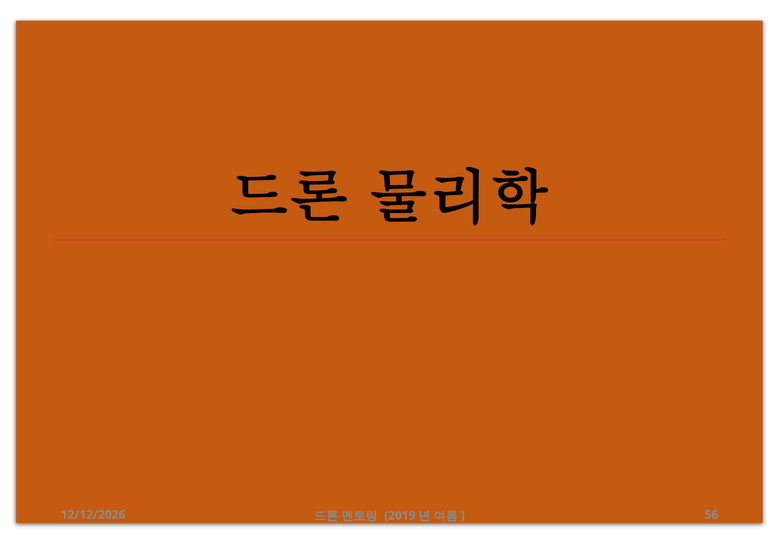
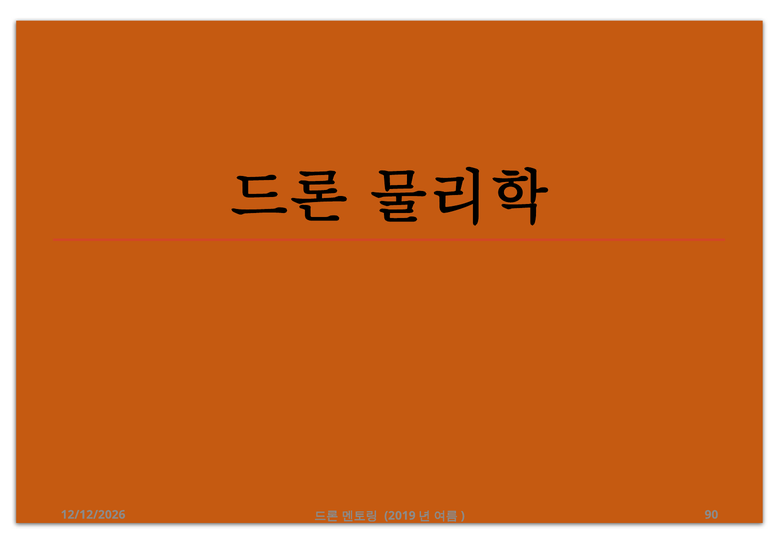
56: 56 -> 90 (711, 514)
